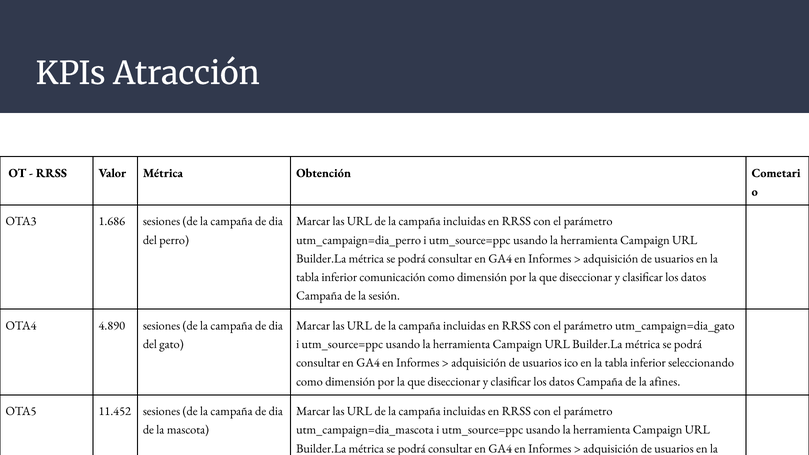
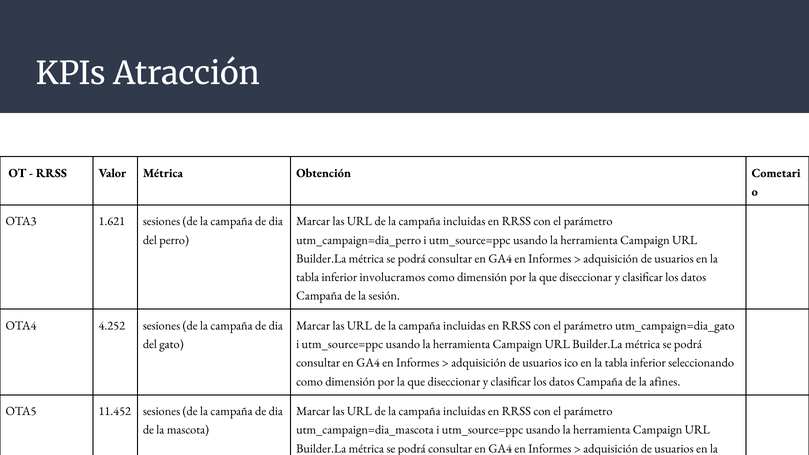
1.686: 1.686 -> 1.621 (112, 221)
comunicación: comunicación -> involucramos (392, 277)
4.890: 4.890 -> 4.252 (112, 326)
